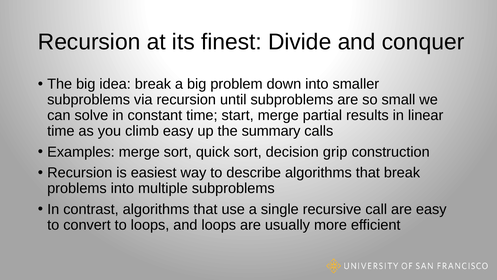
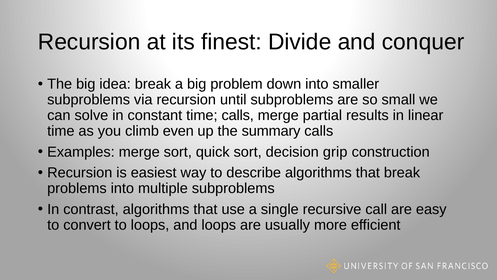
time start: start -> calls (238, 115)
climb easy: easy -> even (178, 131)
